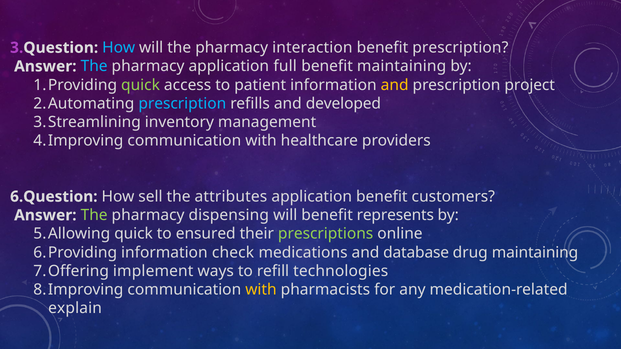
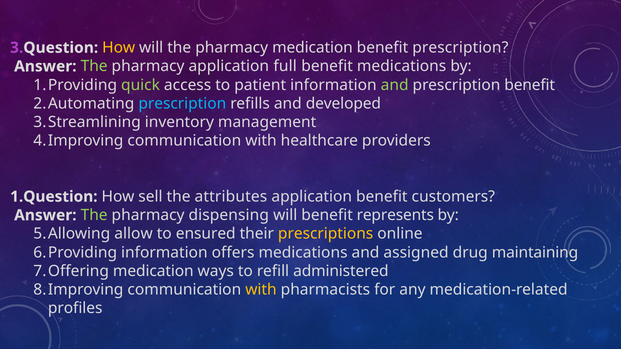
How colour: light blue -> yellow (119, 48)
pharmacy interaction: interaction -> medication (312, 48)
The colour: light blue -> light green (94, 66)
benefit maintaining: maintaining -> medications (402, 66)
and colour: yellow -> light green (395, 85)
prescription project: project -> benefit (530, 85)
6.Question: 6.Question -> 1.Question (54, 197)
quick: quick -> allow (133, 234)
prescriptions colour: light green -> yellow (326, 234)
check: check -> offers (233, 253)
database: database -> assigned (416, 253)
implement: implement -> medication (153, 271)
technologies: technologies -> administered (341, 271)
explain: explain -> profiles (75, 309)
